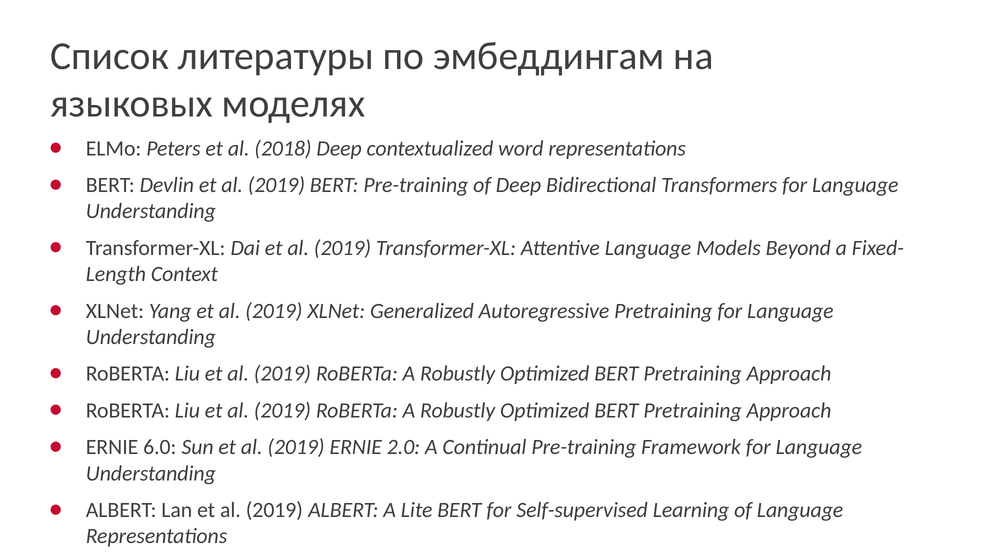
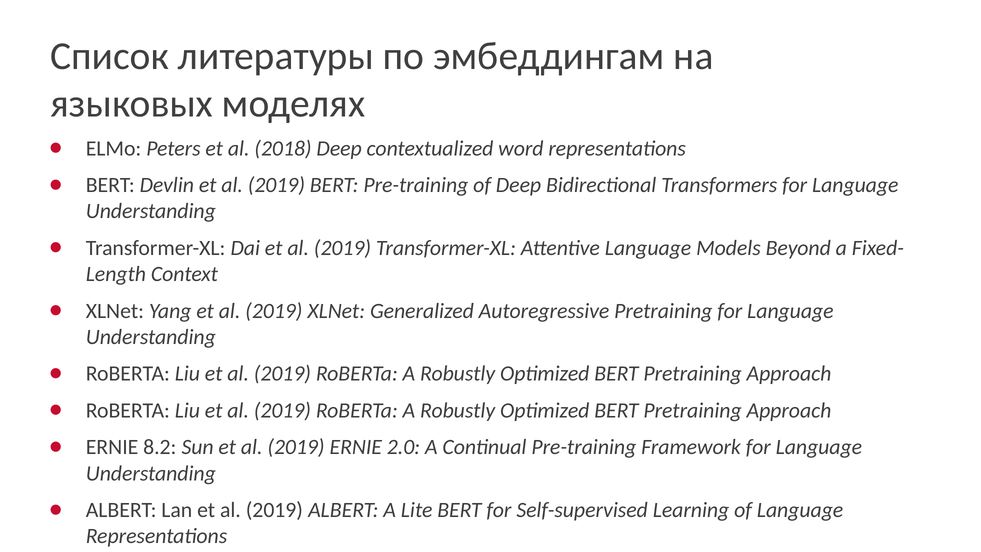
6.0: 6.0 -> 8.2 (160, 447)
